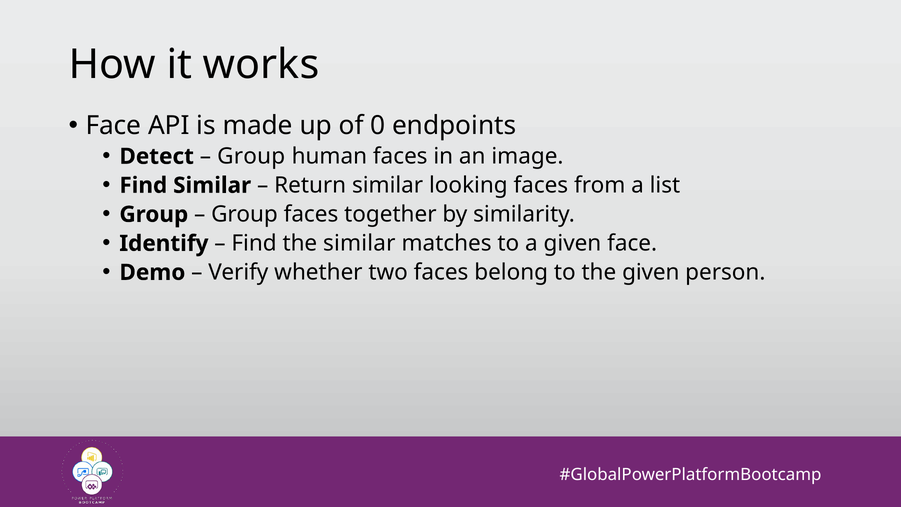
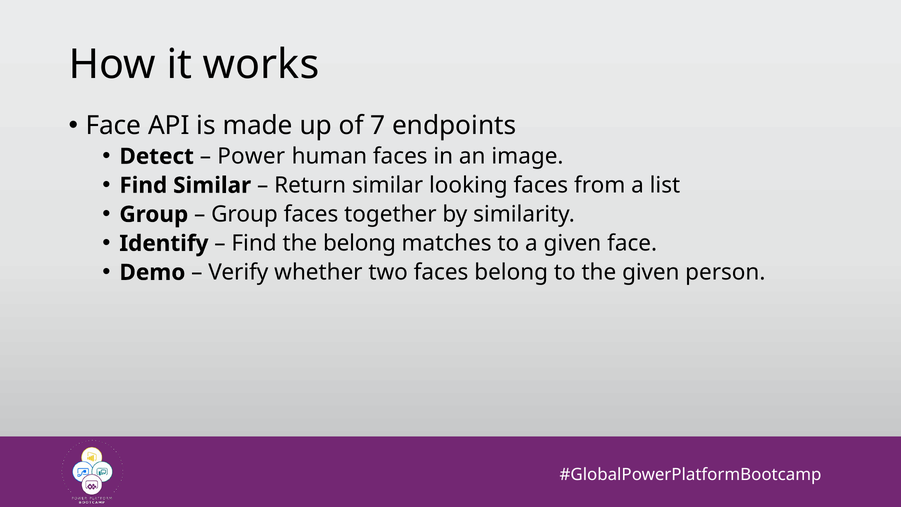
0: 0 -> 7 (378, 125)
Group: Group -> Power (251, 156)
the similar: similar -> belong (359, 243)
